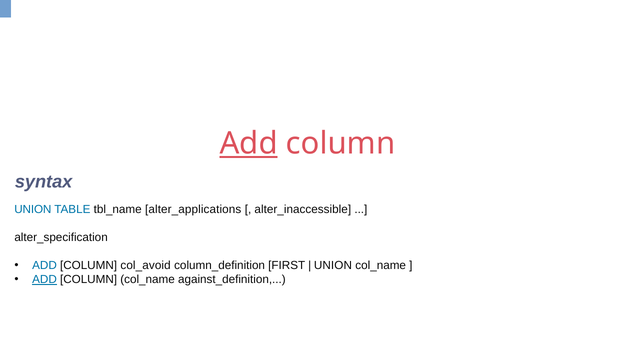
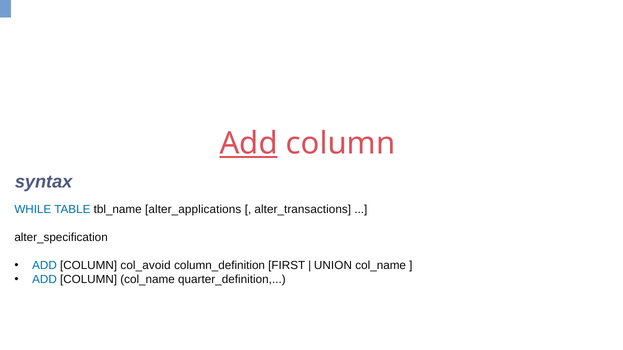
UNION: UNION -> WHILE (33, 210)
alter_inaccessible: alter_inaccessible -> alter_transactions (303, 210)
ADD underline: present -> none (45, 280)
against_definition: against_definition -> quarter_definition (232, 280)
